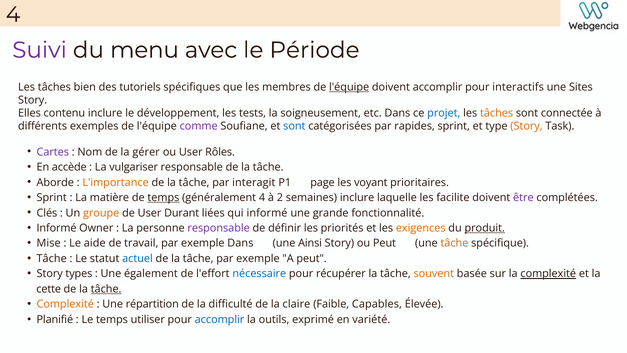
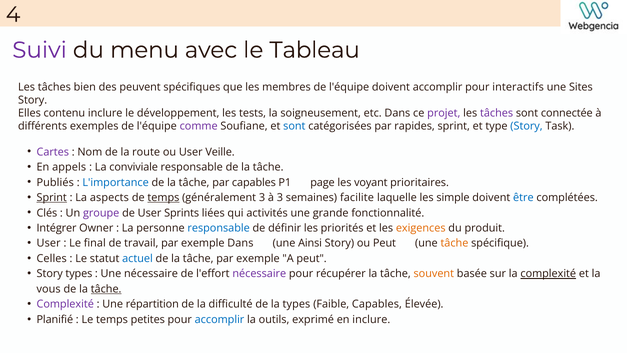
Période: Période -> Tableau (315, 50)
tutoriels: tutoriels -> peuvent (140, 87)
l'équipe underline: present -> none (349, 87)
projet colour: blue -> purple (444, 113)
tâches colour: orange -> purple (497, 113)
Story colour: orange -> blue (526, 126)
gérer: gérer -> route (146, 152)
Rôles: Rôles -> Veille (220, 152)
accède: accède -> appels (69, 167)
vulgariser: vulgariser -> conviviale (134, 167)
Aborde: Aborde -> Publiés (55, 182)
L'importance colour: orange -> blue (116, 182)
par interagit: interagit -> capables (254, 182)
Sprint underline: none -> present (52, 197)
matière: matière -> aspects (109, 197)
généralement 4: 4 -> 3 (262, 197)
à 2: 2 -> 3 (280, 197)
semaines inclure: inclure -> facilite (357, 197)
facilite: facilite -> simple (453, 197)
être colour: purple -> blue (523, 197)
groupe colour: orange -> purple (101, 213)
Durant: Durant -> Sprints (182, 213)
qui informé: informé -> activités (267, 213)
Informé: Informé -> Intégrer (57, 228)
responsable colour: purple -> blue (219, 228)
produit underline: present -> none (485, 228)
Mise: Mise -> User (49, 243)
aide: aide -> final (95, 243)
Tâche: Tâche -> Celles (52, 258)
Une également: également -> nécessaire (151, 274)
nécessaire colour: blue -> purple (259, 274)
cette: cette -> vous (49, 289)
Complexité colour: orange -> purple (65, 304)
la claire: claire -> types (296, 304)
utiliser: utiliser -> petites (148, 319)
en variété: variété -> inclure (371, 319)
